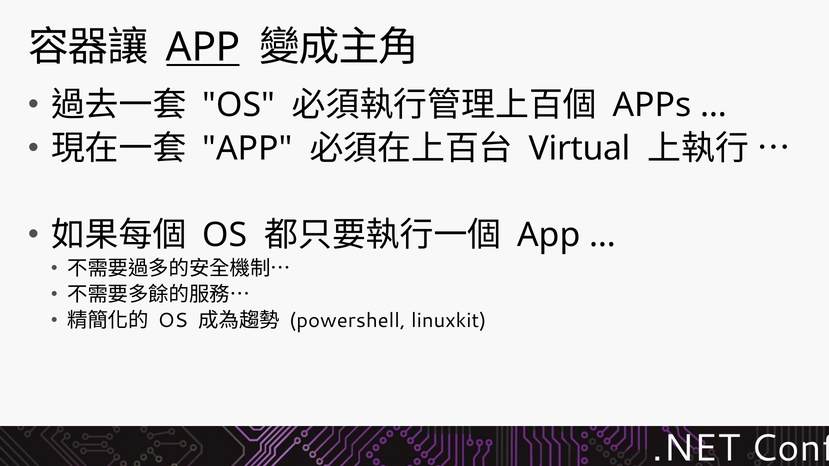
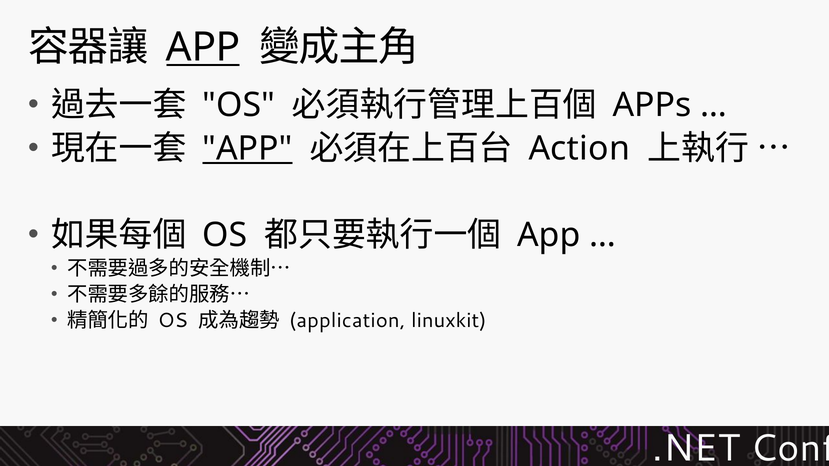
APP underline: none -> present (247, 148)
Virtual: Virtual -> Action (579, 148)
powershell: powershell -> application (347, 321)
